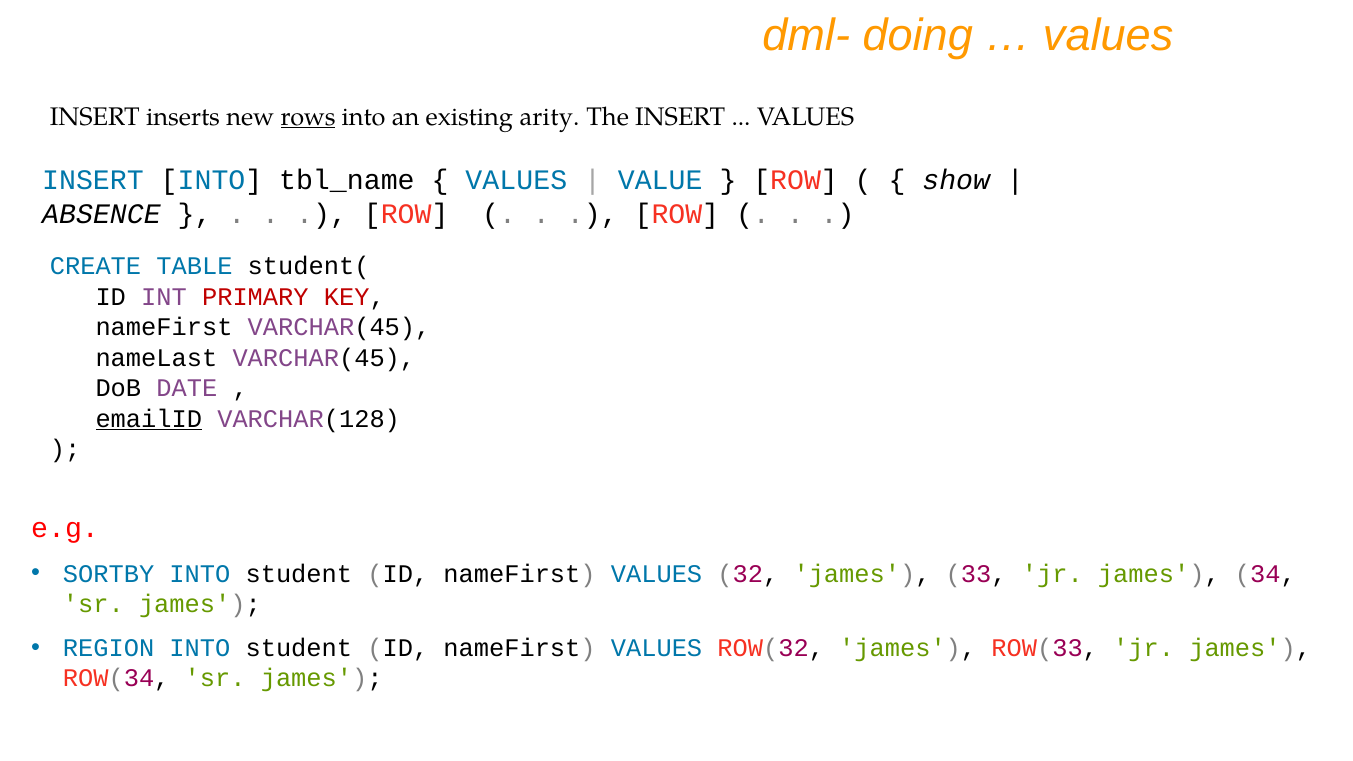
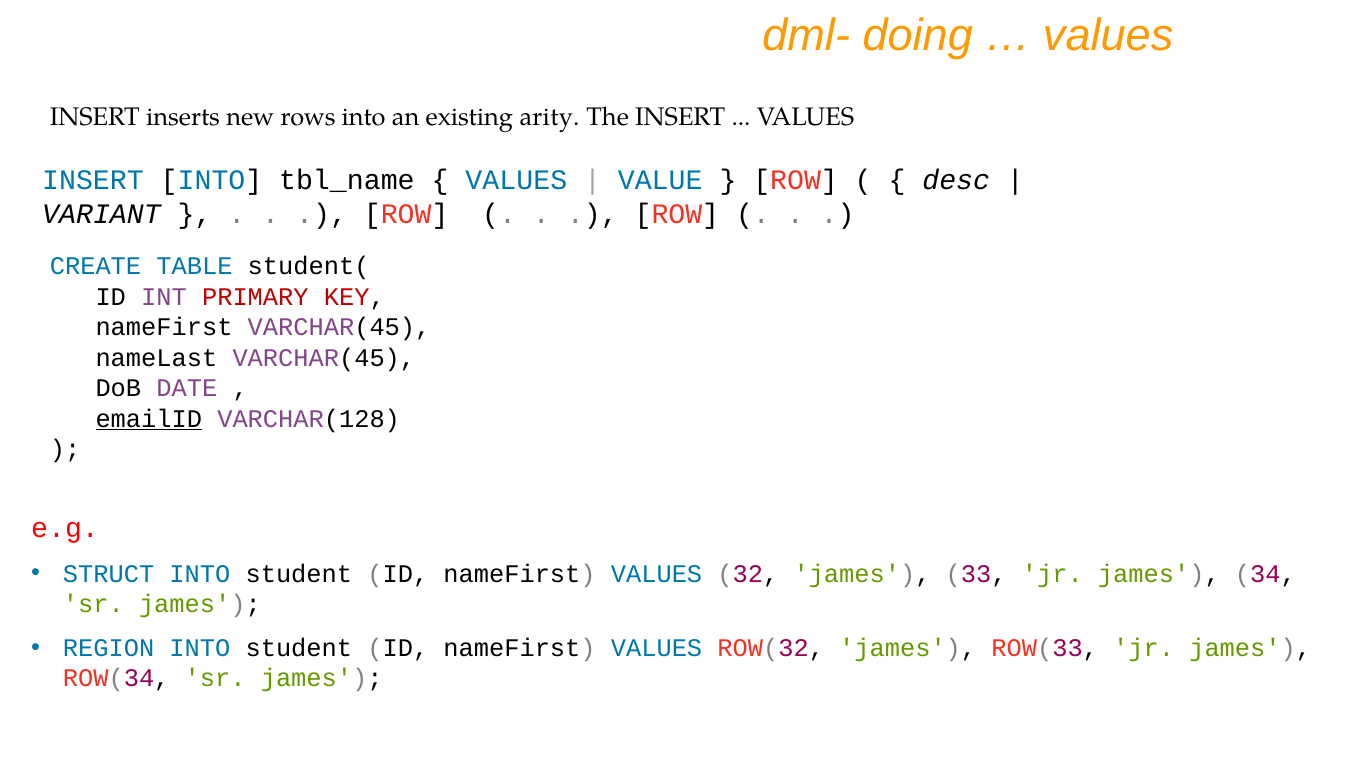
rows underline: present -> none (308, 117)
show: show -> desc (956, 181)
ABSENCE: ABSENCE -> VARIANT (101, 214)
SORTBY: SORTBY -> STRUCT (109, 574)
